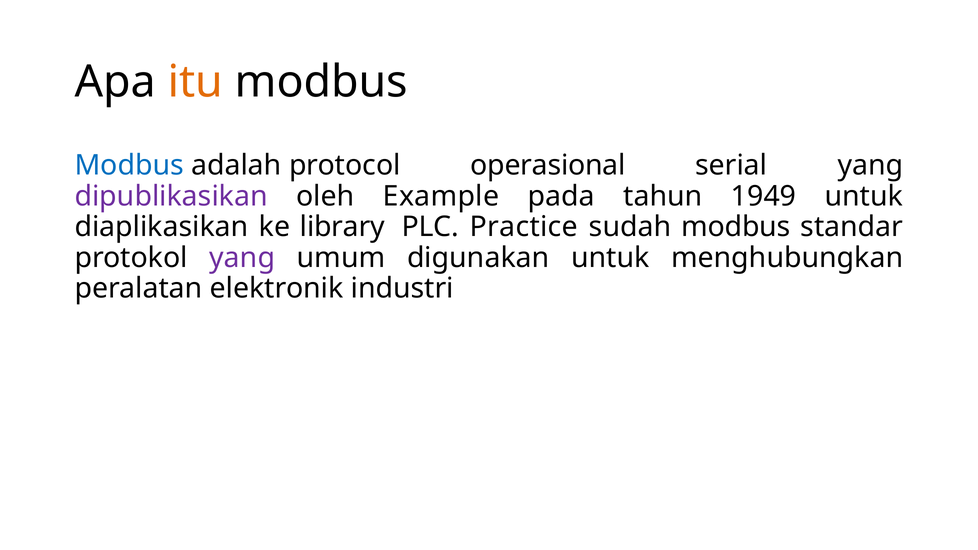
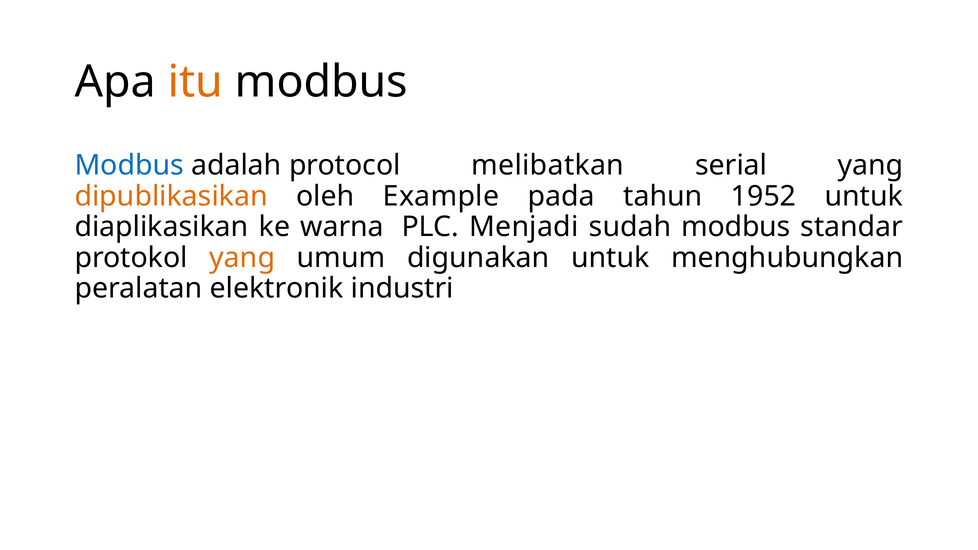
operasional: operasional -> melibatkan (548, 165)
dipublikasikan colour: purple -> orange (171, 196)
1949: 1949 -> 1952 (764, 196)
library: library -> warna (342, 227)
Practice: Practice -> Menjadi (524, 227)
yang colour: purple -> orange (242, 258)
